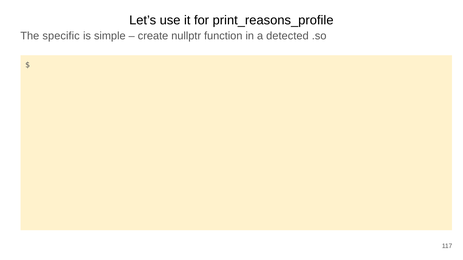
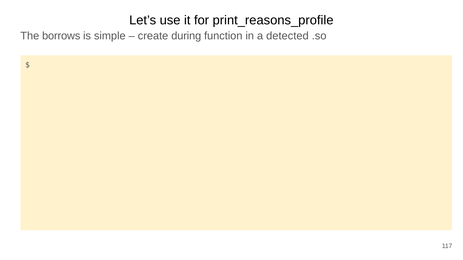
specific: specific -> borrows (61, 36)
nullptr: nullptr -> during (186, 36)
